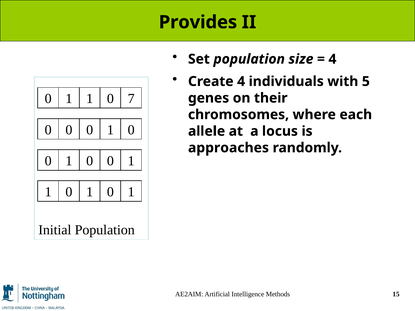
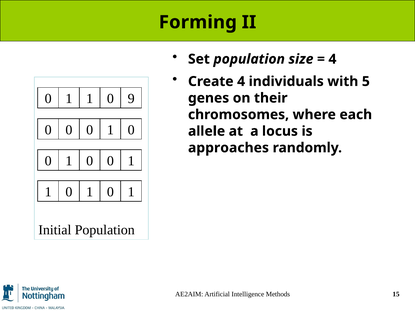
Provides: Provides -> Forming (198, 22)
7: 7 -> 9 (131, 99)
